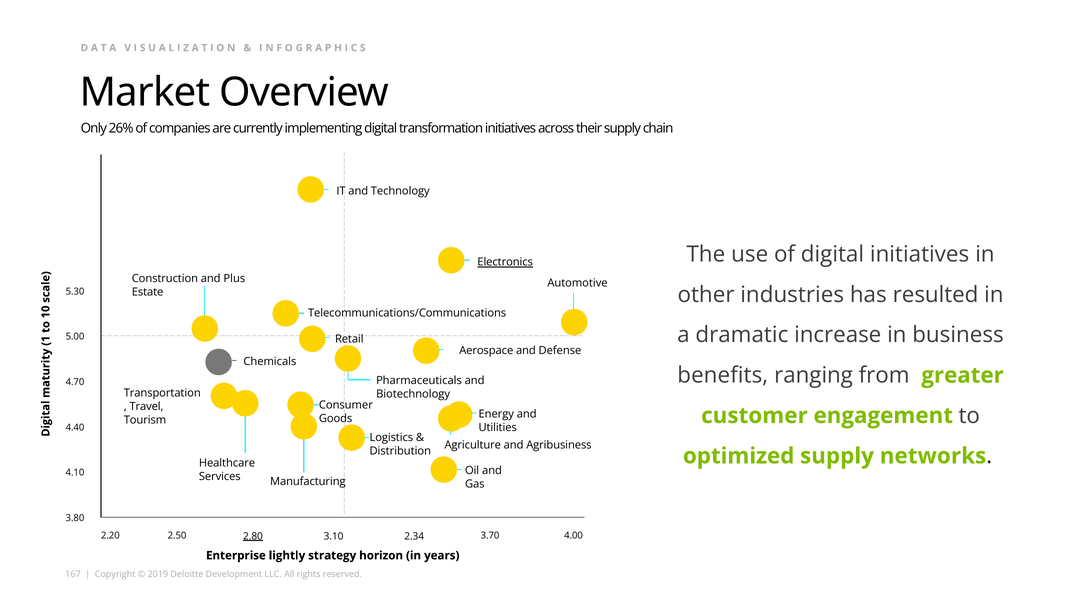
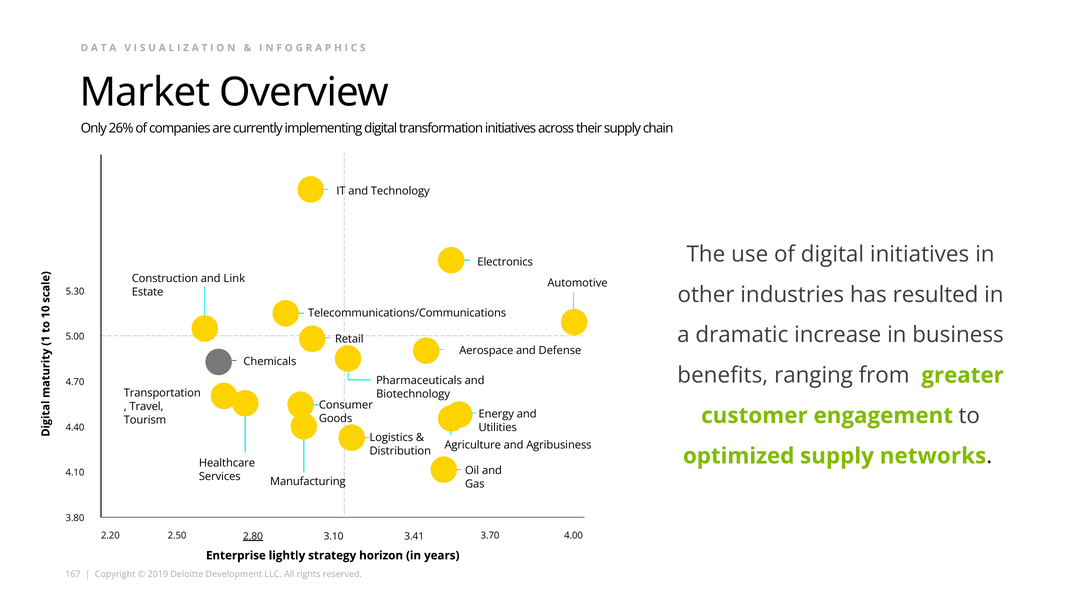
Electronics underline: present -> none (505, 262)
Plus: Plus -> Link (234, 279)
2.34: 2.34 -> 3.41 (414, 536)
